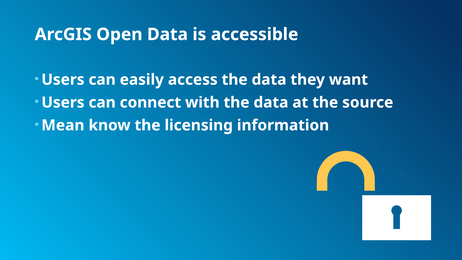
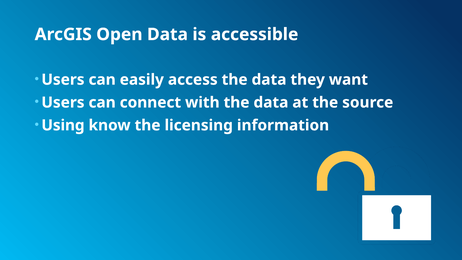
Mean: Mean -> Using (63, 125)
